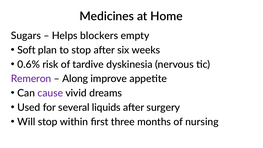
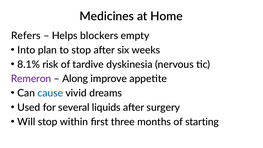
Sugars: Sugars -> Refers (26, 36)
Soft: Soft -> Into (26, 50)
0.6%: 0.6% -> 8.1% (29, 64)
cause colour: purple -> blue (50, 93)
nursing: nursing -> starting (202, 122)
